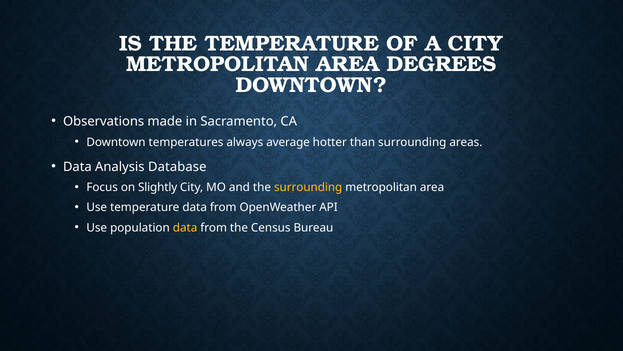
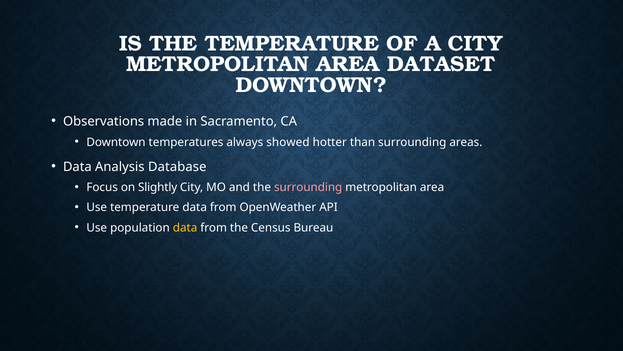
DEGREES: DEGREES -> DATASET (441, 64)
average: average -> showed (288, 142)
surrounding colour: yellow -> pink (308, 187)
